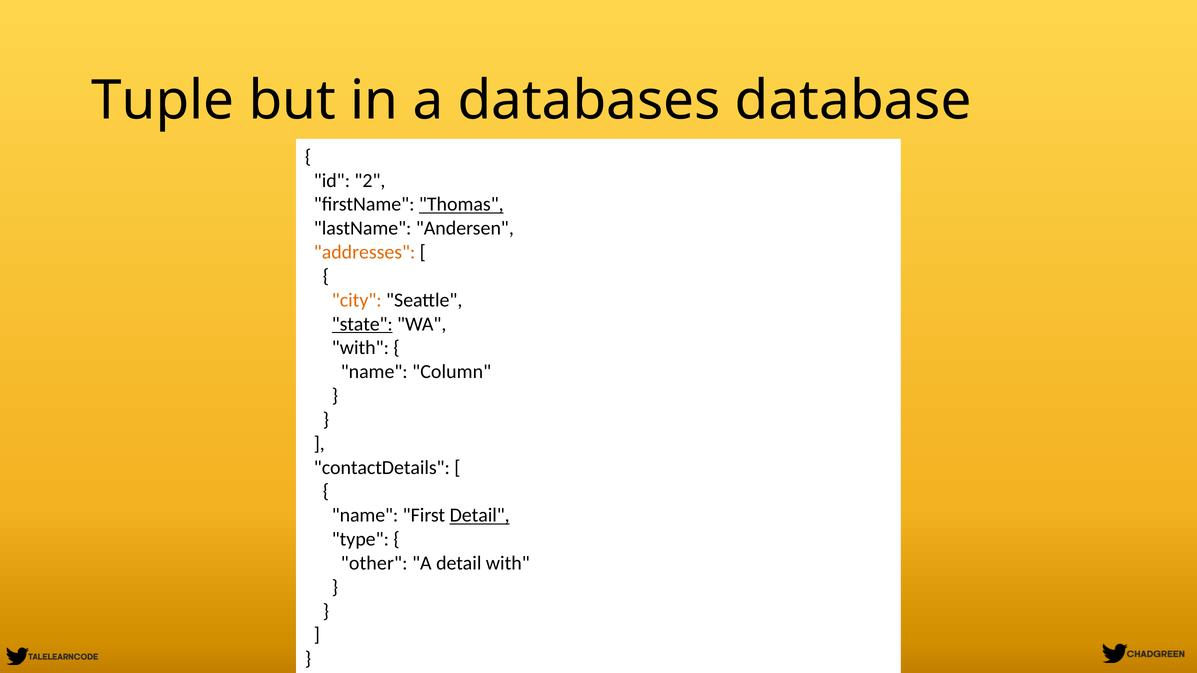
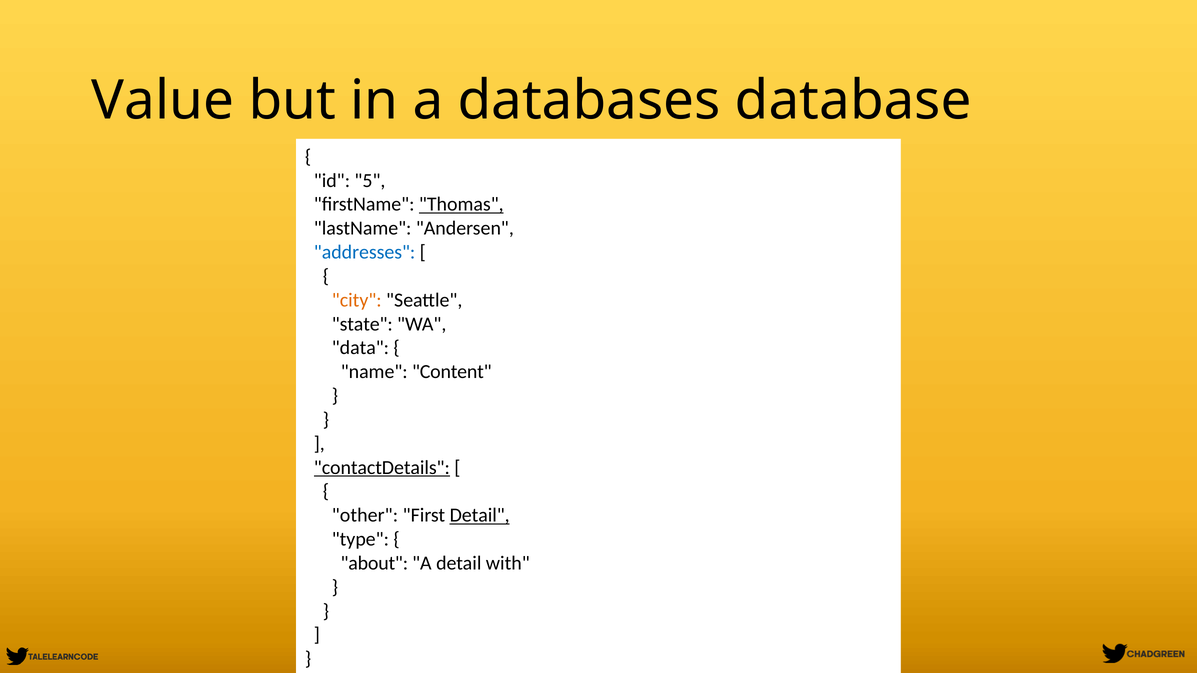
Tuple: Tuple -> Value (163, 101)
2: 2 -> 5 (370, 181)
addresses colour: orange -> blue (365, 252)
state underline: present -> none (362, 324)
with: with -> data (360, 348)
Column: Column -> Content (452, 372)
contactDetails underline: none -> present (382, 468)
name: name -> other (365, 516)
other: other -> about (374, 563)
